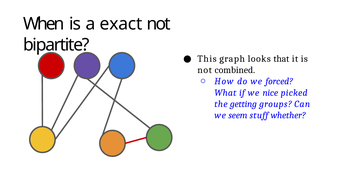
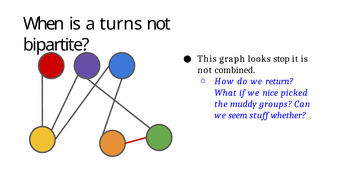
exact: exact -> turns (121, 24)
that: that -> stop (281, 59)
forced: forced -> return (279, 81)
getting: getting -> muddy (243, 104)
